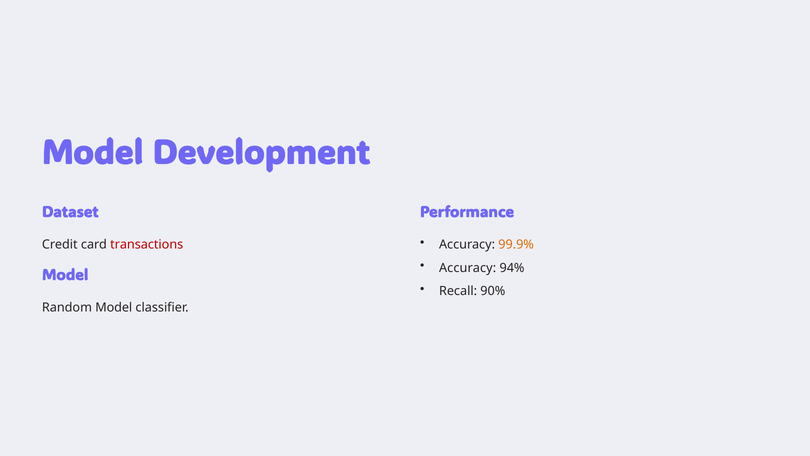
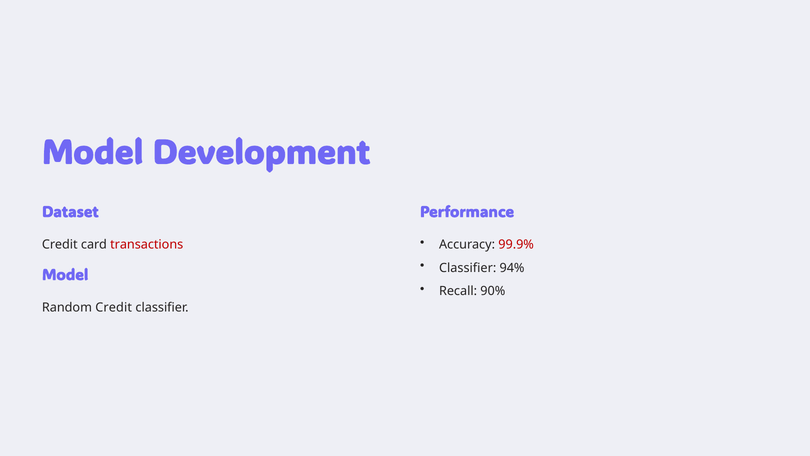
99.9% colour: orange -> red (516, 244)
Accuracy: Accuracy -> Classifier (468, 268)
Random Model: Model -> Credit (114, 307)
